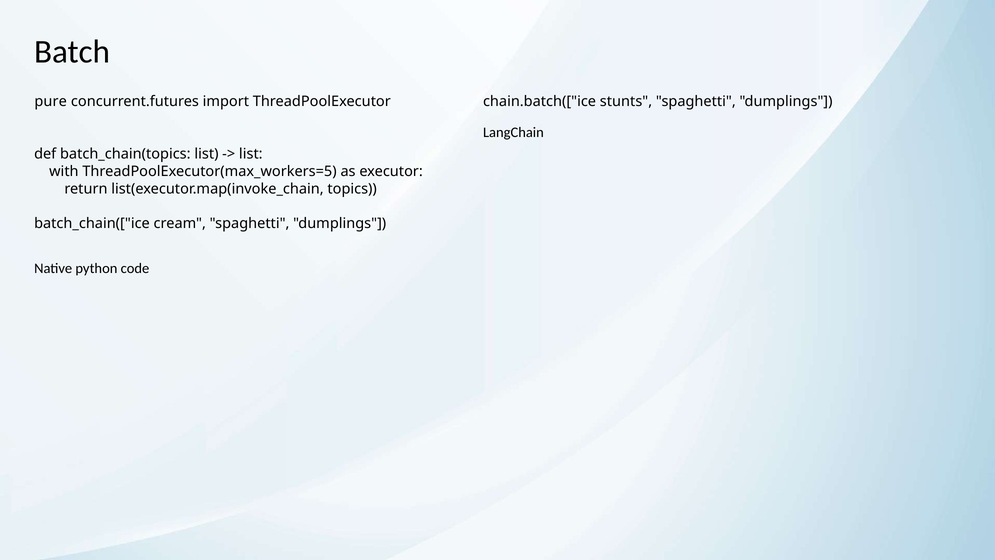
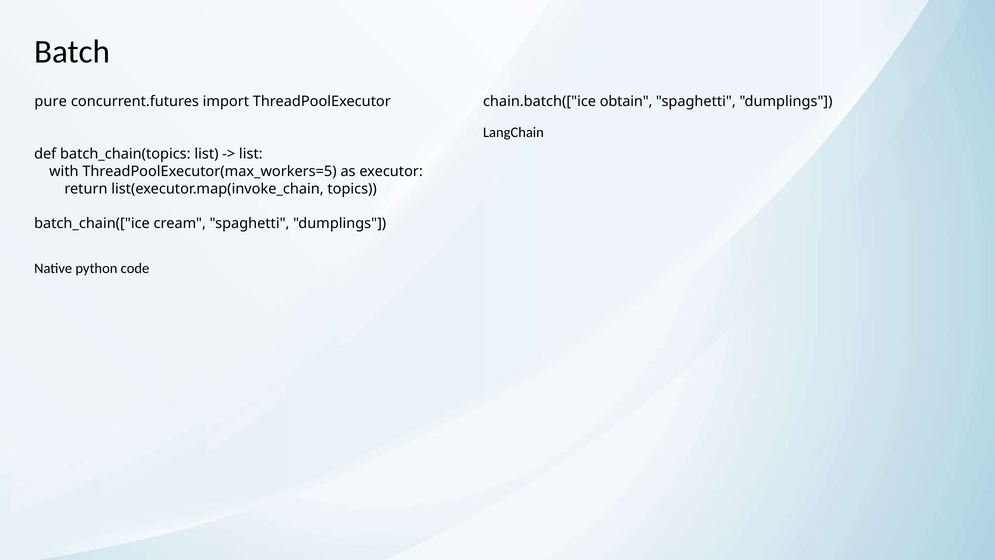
stunts: stunts -> obtain (626, 102)
